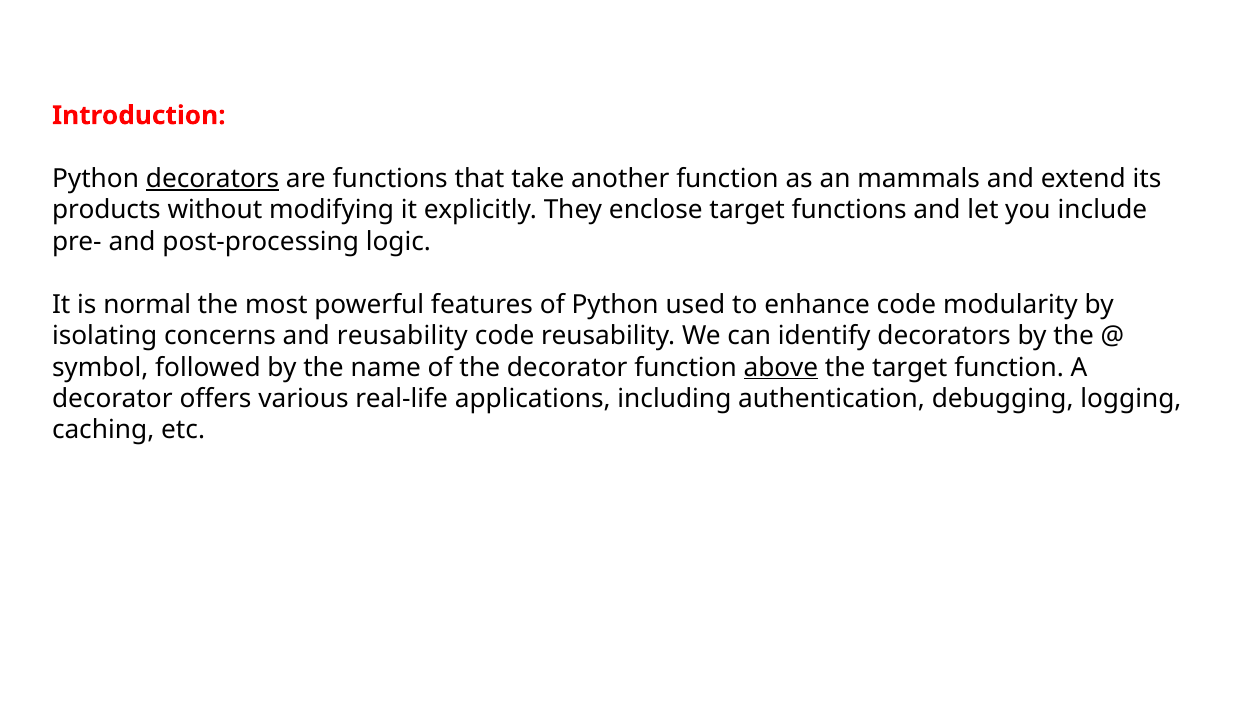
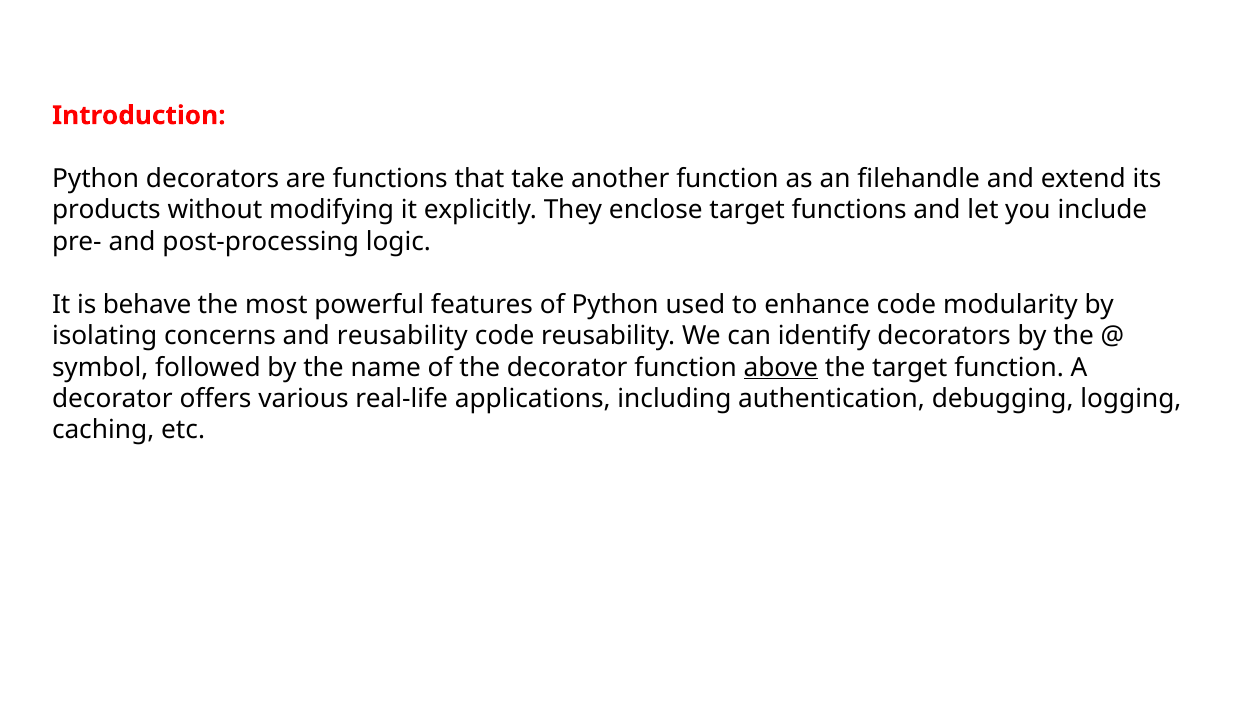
decorators underline: present -> none (213, 178)
mammals: mammals -> filehandle (919, 178)
normal: normal -> behave (147, 304)
